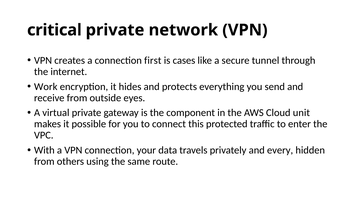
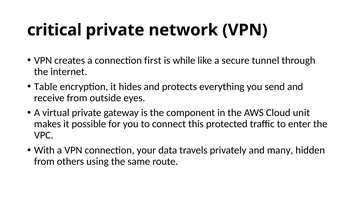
cases: cases -> while (184, 61)
Work: Work -> Table (46, 87)
every: every -> many (280, 151)
